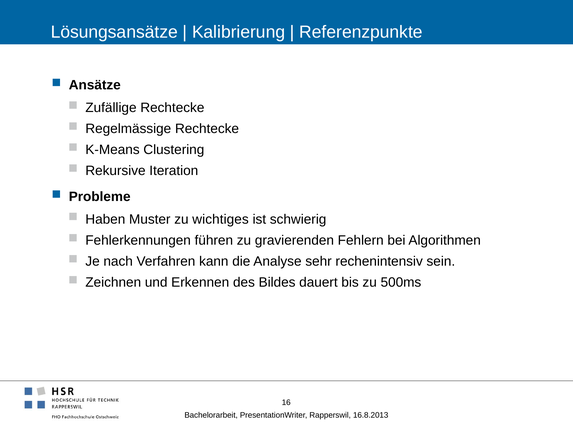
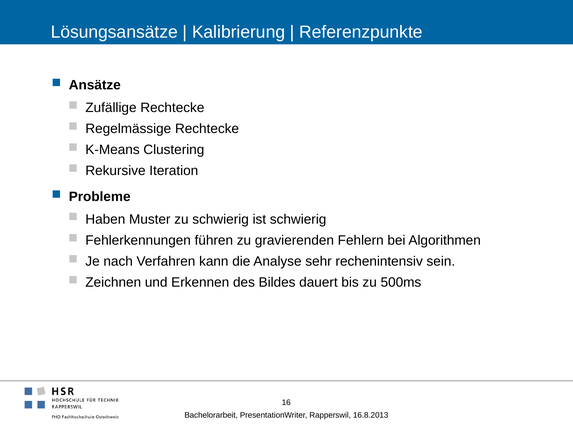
zu wichtiges: wichtiges -> schwierig (221, 219)
